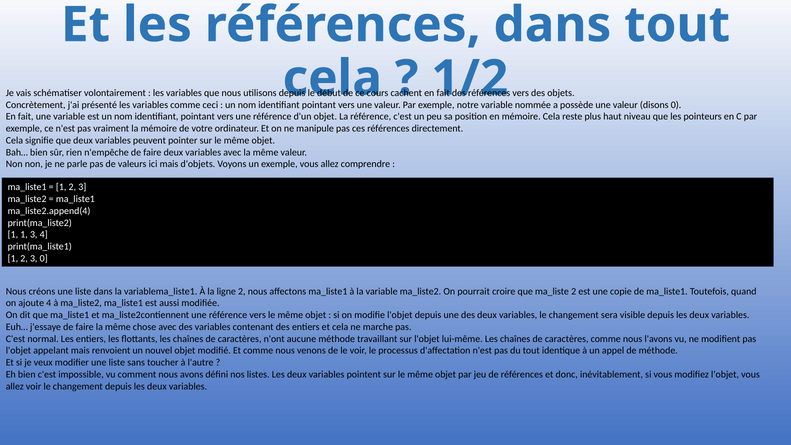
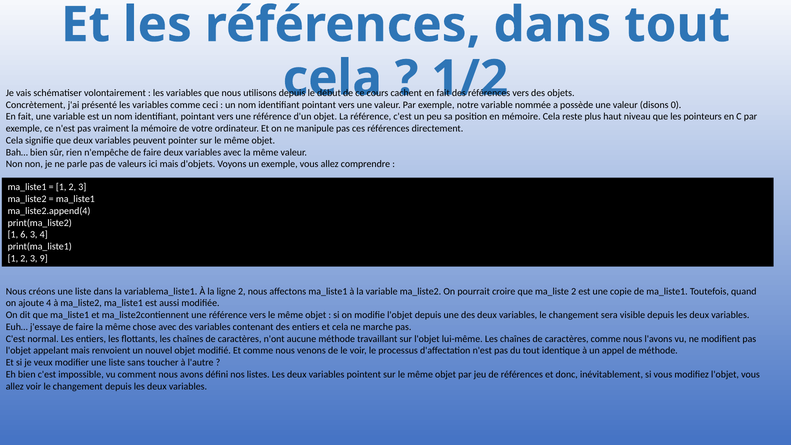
1 1: 1 -> 6 (24, 235)
3 0: 0 -> 9 (44, 258)
